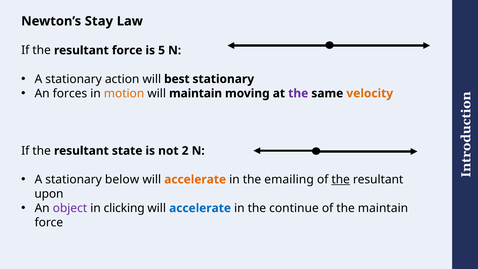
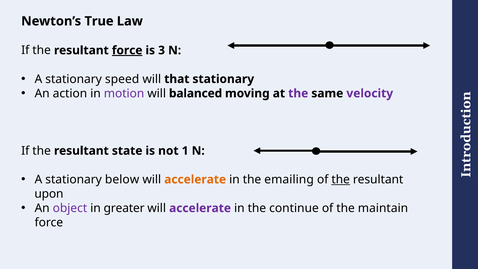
Stay: Stay -> True (99, 21)
force underline: none -> present (127, 50)
5: 5 -> 3 (162, 50)
action: action -> speed (122, 79)
best: best -> that (177, 79)
forces: forces -> action (70, 93)
motion colour: orange -> purple (124, 93)
will maintain: maintain -> balanced (196, 93)
velocity colour: orange -> purple (370, 93)
2: 2 -> 1 (185, 151)
clicking: clicking -> greater (124, 208)
accelerate colour: blue -> purple (200, 208)
